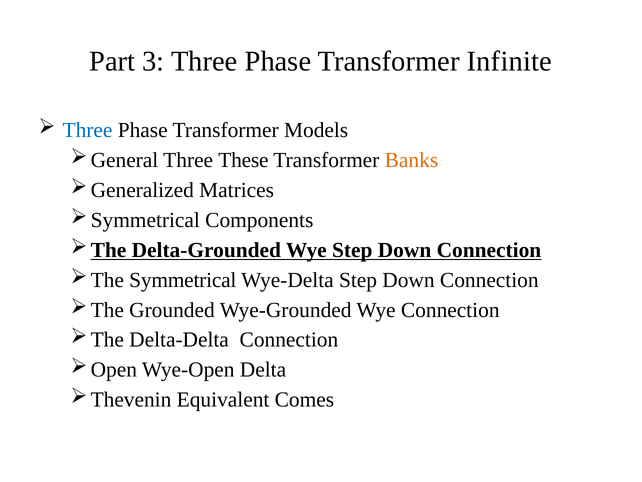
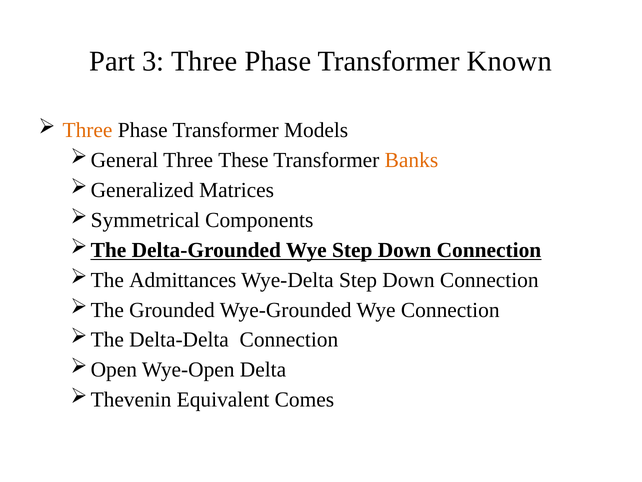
Infinite: Infinite -> Known (509, 61)
Three colour: blue -> orange (88, 130)
Symmetrical: Symmetrical -> Admittances (183, 280)
